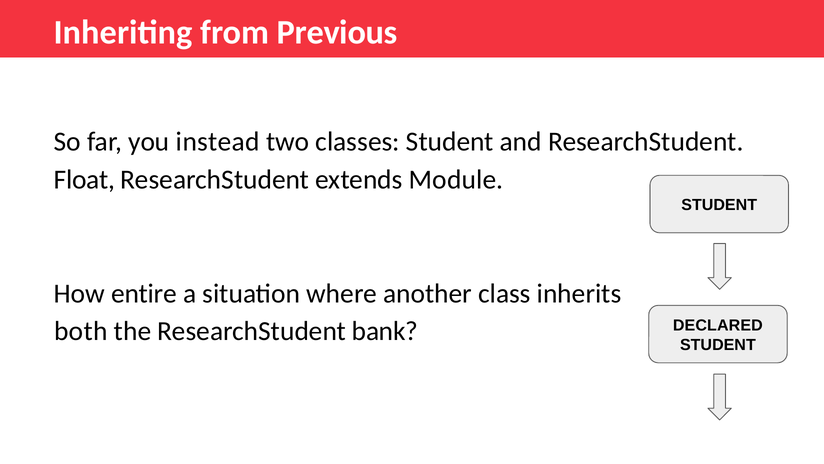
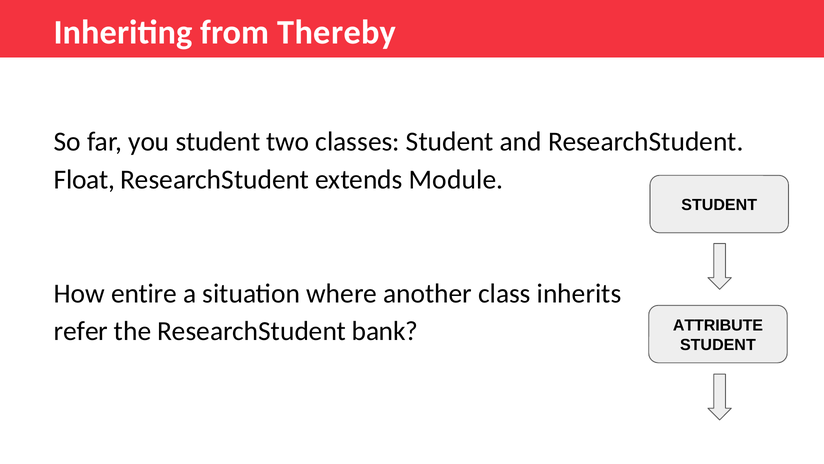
Previous: Previous -> Thereby (337, 33)
you instead: instead -> student (218, 142)
DECLARED: DECLARED -> ATTRIBUTE (718, 325)
both: both -> refer (81, 331)
